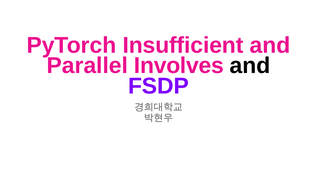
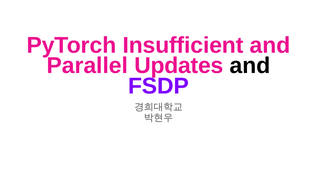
Involves: Involves -> Updates (179, 66)
